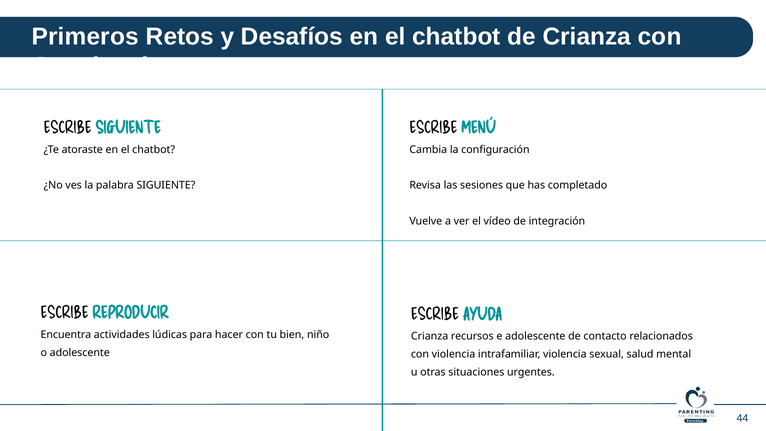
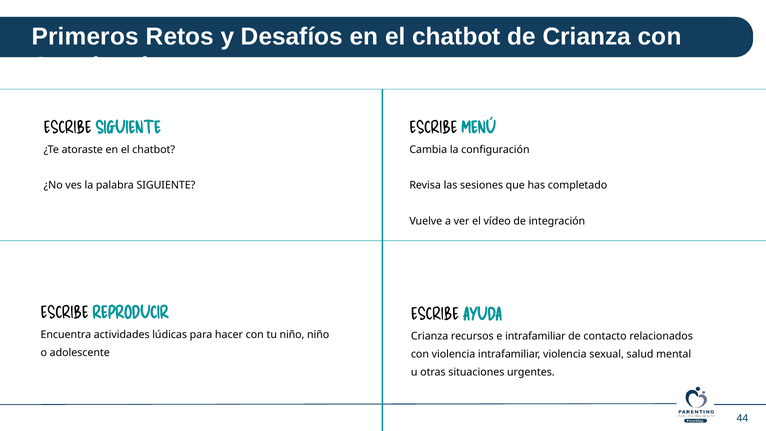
tu bien: bien -> niño (292, 335)
e adolescente: adolescente -> intrafamiliar (535, 336)
